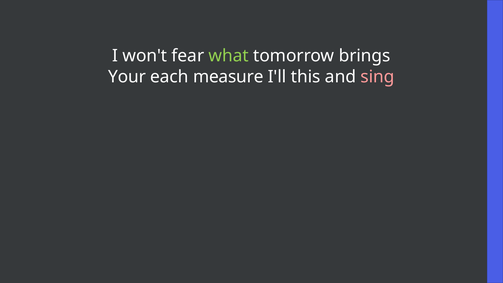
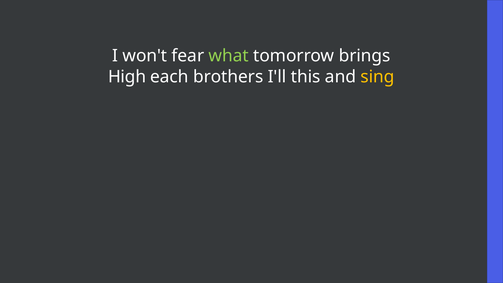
Your: Your -> High (127, 77)
measure: measure -> brothers (228, 77)
sing colour: pink -> yellow (377, 77)
